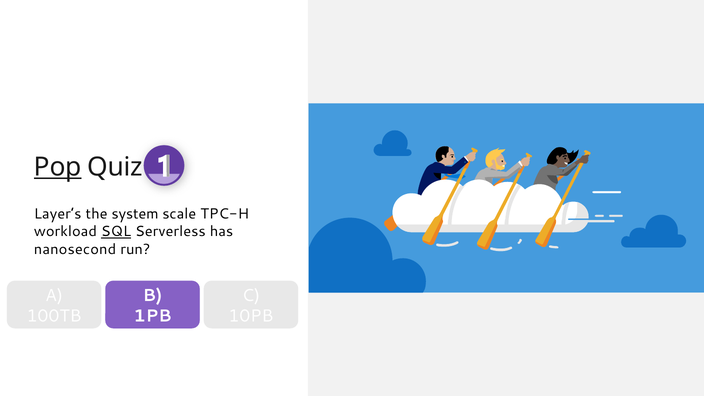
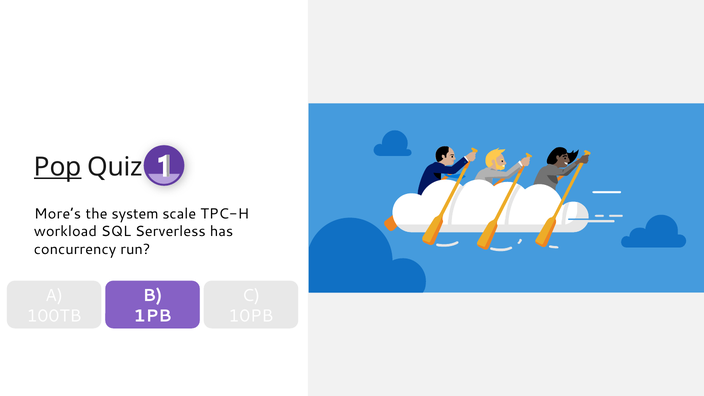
Layer’s: Layer’s -> More’s (58, 214)
SQL underline: present -> none (116, 232)
nanosecond: nanosecond -> concurrency (75, 249)
